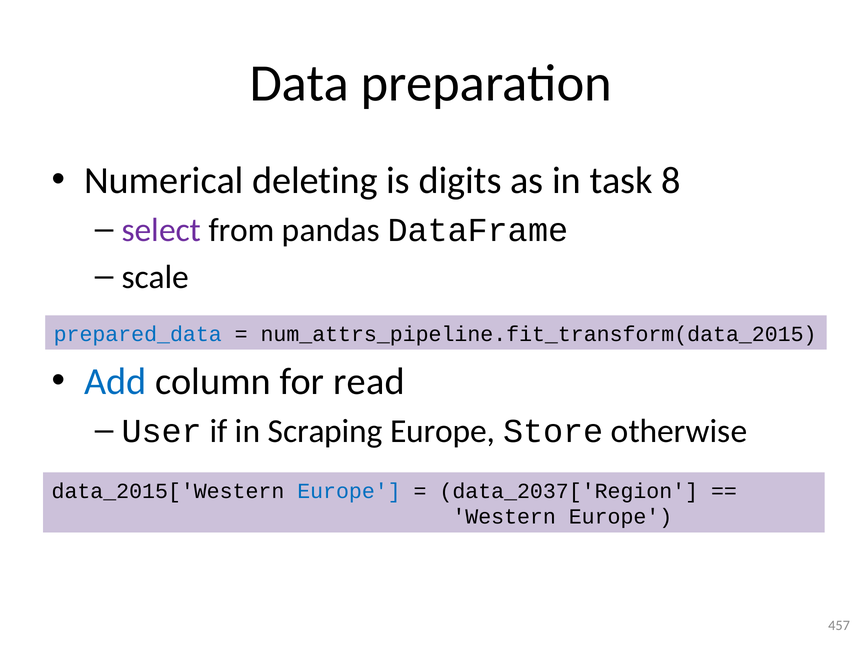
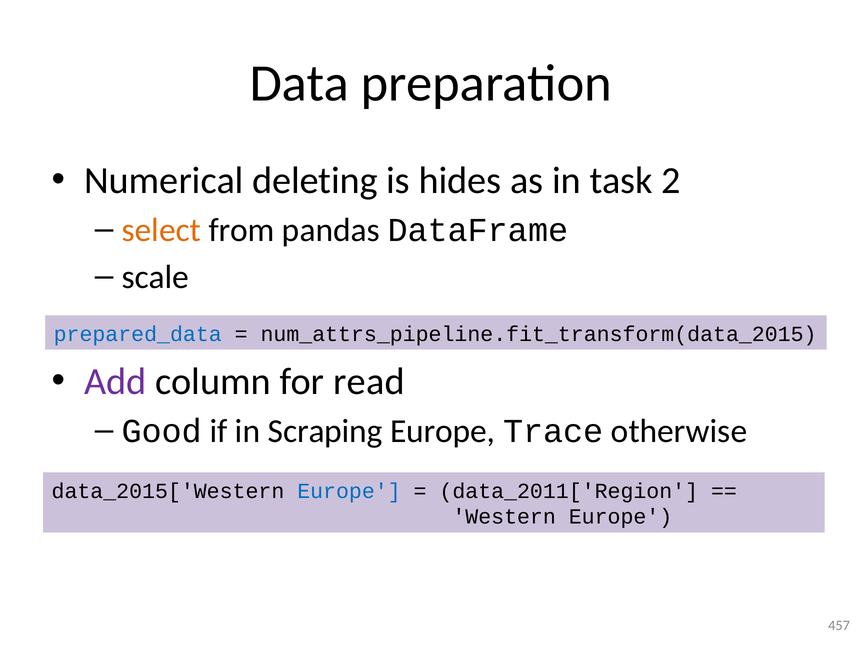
digits: digits -> hides (460, 181)
8: 8 -> 2 (671, 181)
select colour: purple -> orange (161, 230)
Add colour: blue -> purple (115, 382)
User: User -> Good (162, 432)
Store: Store -> Trace (553, 432)
data_2037['Region: data_2037['Region -> data_2011['Region (569, 491)
